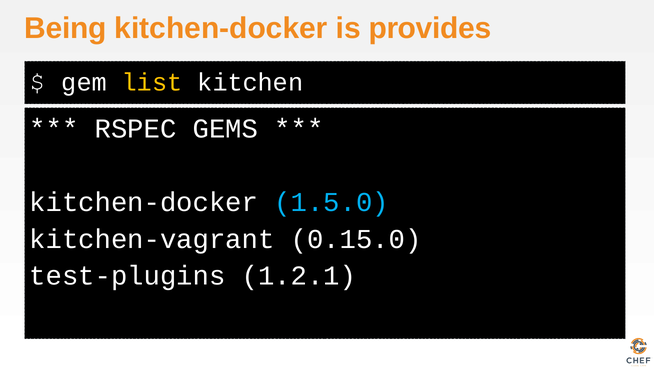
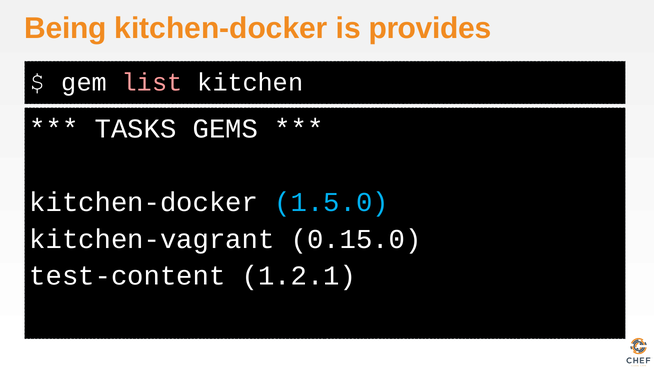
list colour: yellow -> pink (152, 83)
RSPEC: RSPEC -> TASKS (136, 129)
test-plugins: test-plugins -> test-content (127, 276)
